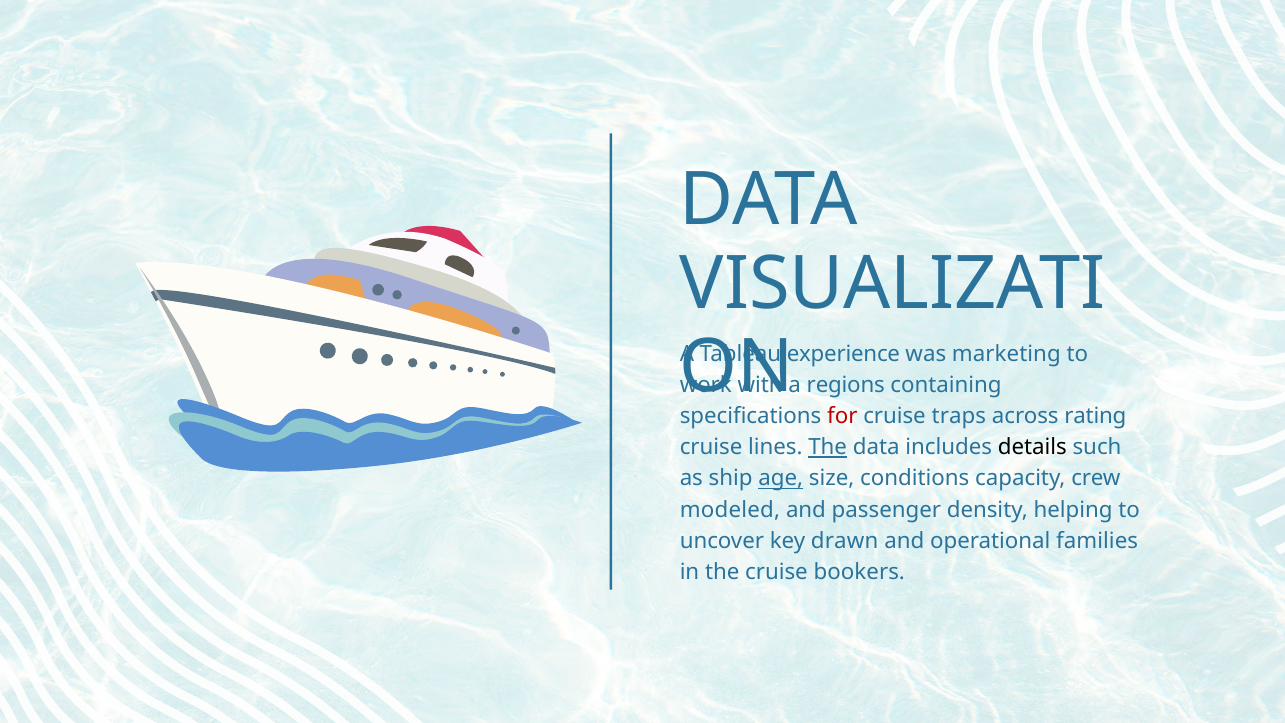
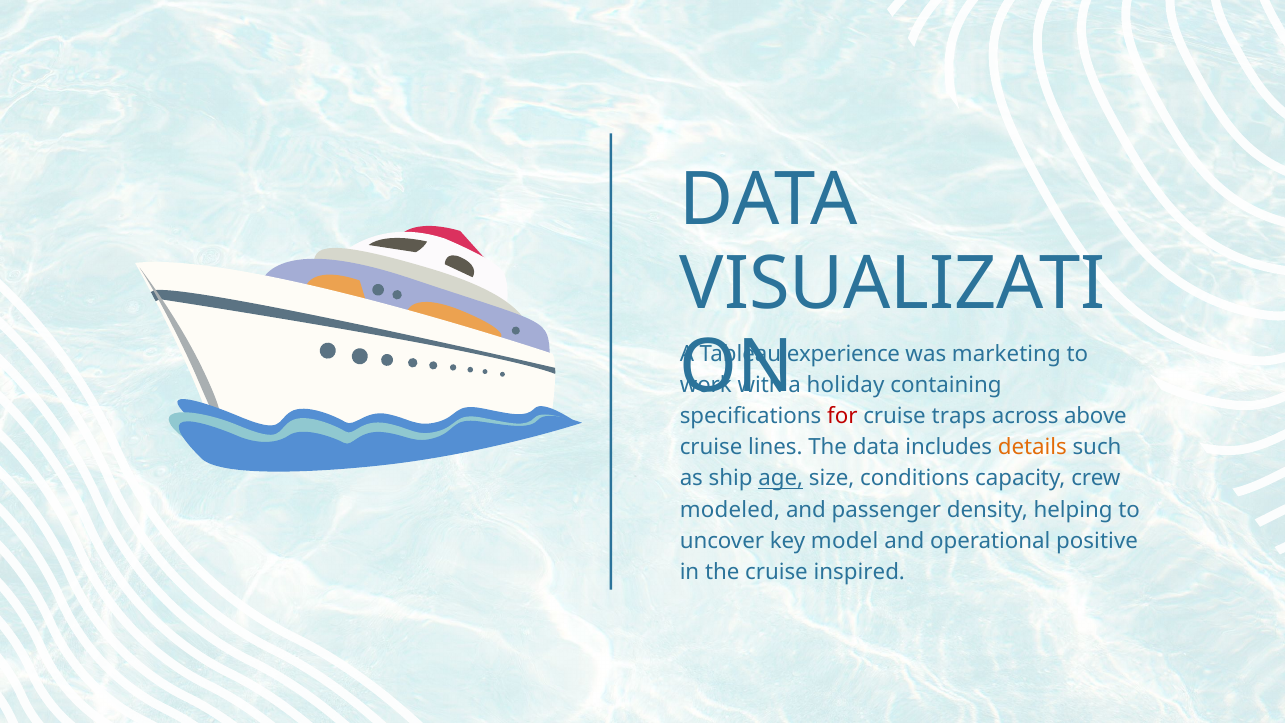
regions: regions -> holiday (846, 385)
rating: rating -> above (1095, 416)
The underline: present -> none (828, 447)
details colour: black -> orange (1032, 447)
drawn: drawn -> model (845, 541)
families: families -> positive (1097, 541)
bookers: bookers -> inspired (859, 572)
